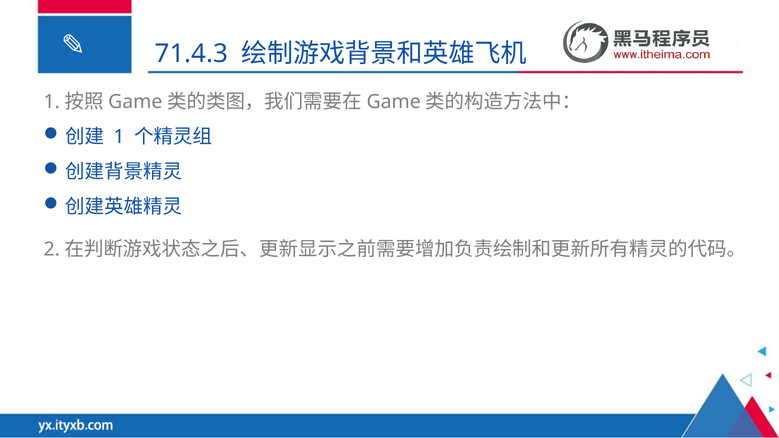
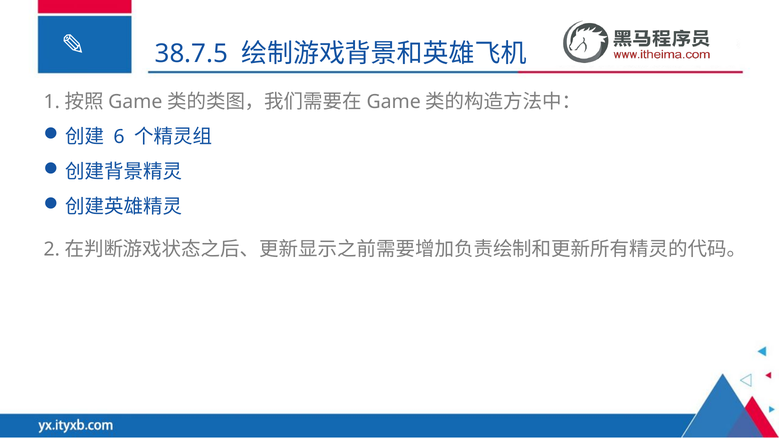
71.4.3: 71.4.3 -> 38.7.5 (191, 54)
1: 1 -> 6 (119, 137)
